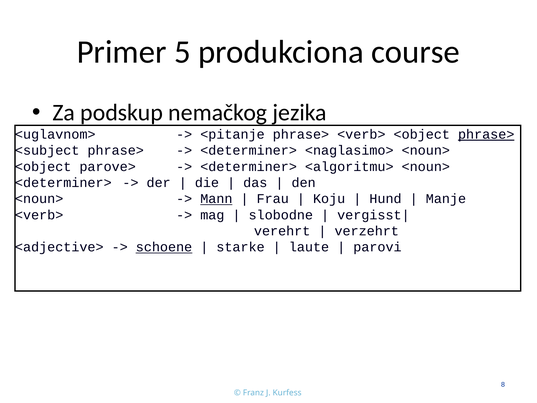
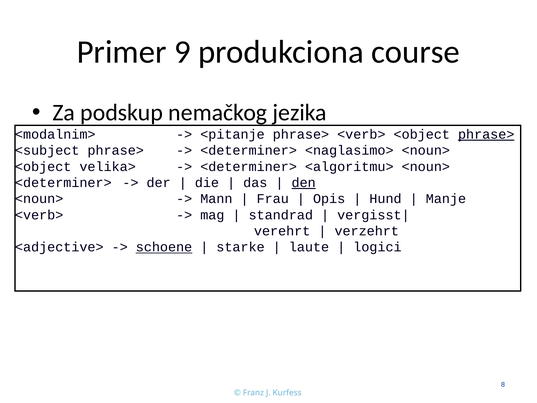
5: 5 -> 9 (182, 52)
<uglavnom>: <uglavnom> -> <modalnim> (55, 134)
parove>: parove> -> velika> (108, 167)
den underline: none -> present (304, 183)
Mann underline: present -> none (216, 199)
Koju: Koju -> Opis (329, 199)
slobodne: slobodne -> standrad (281, 215)
parovi: parovi -> logici (377, 247)
